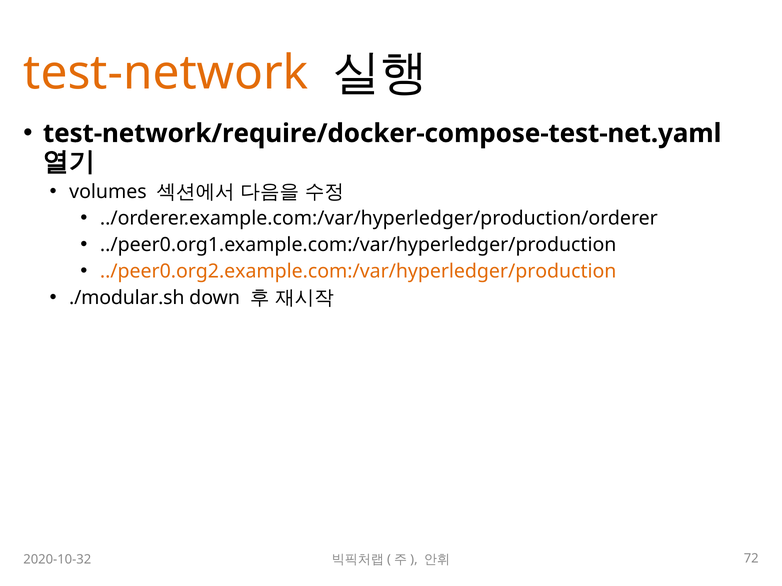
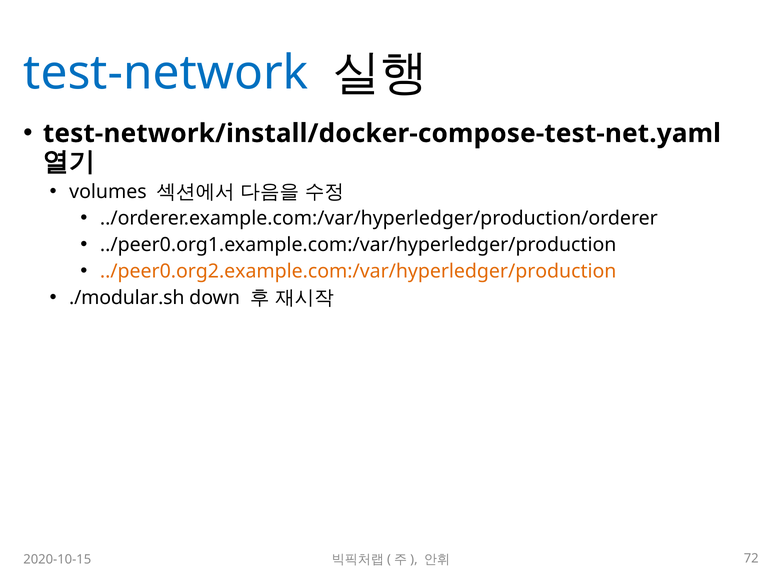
test-network colour: orange -> blue (166, 73)
test-network/require/docker-compose-test-net.yaml: test-network/require/docker-compose-test-net.yaml -> test-network/install/docker-compose-test-net.yaml (382, 134)
2020-10-32: 2020-10-32 -> 2020-10-15 (57, 560)
